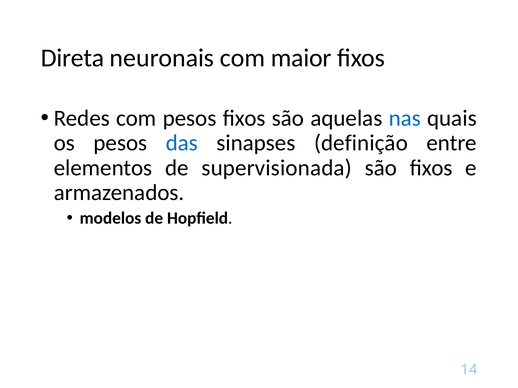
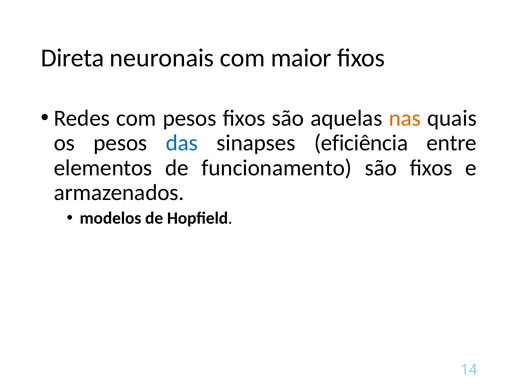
nas colour: blue -> orange (405, 118)
definição: definição -> eficiência (361, 143)
supervisionada: supervisionada -> funcionamento (277, 168)
